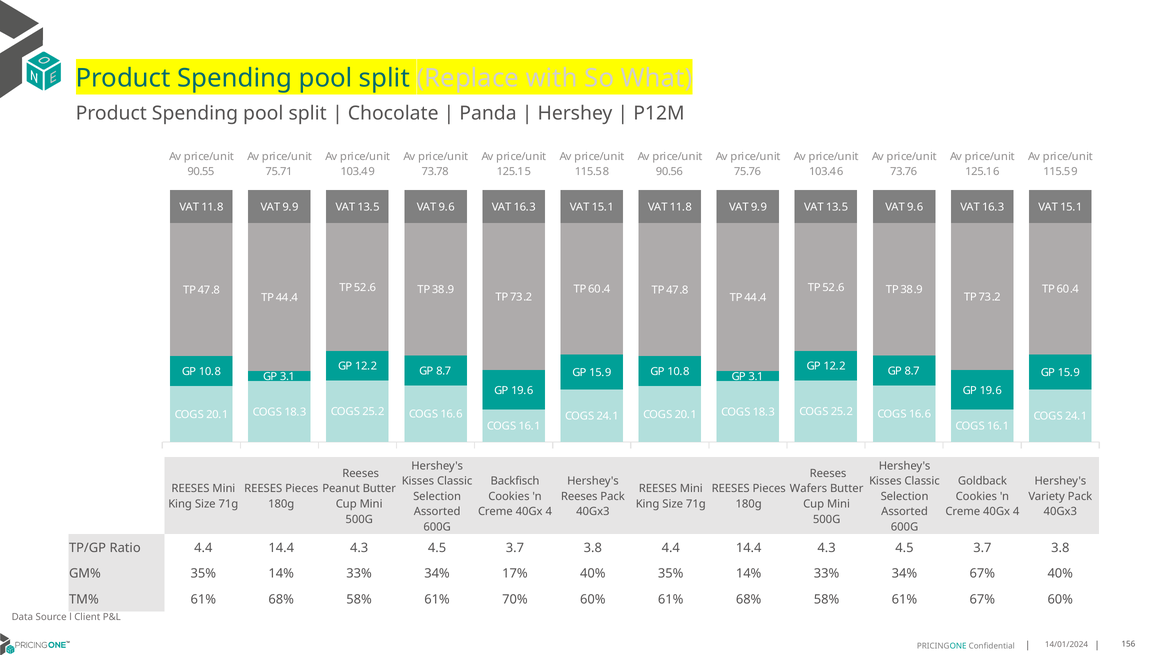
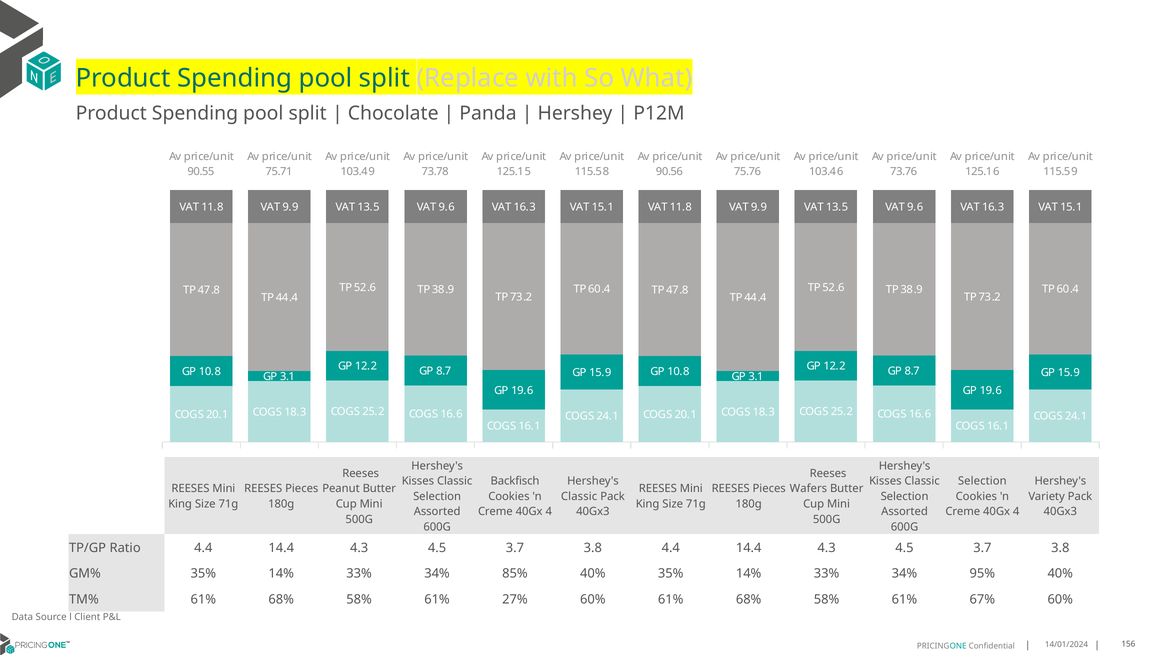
Goldback: Goldback -> Selection (982, 481)
Reeses: Reeses -> Classic (579, 496)
17%: 17% -> 85% (515, 573)
34% 67%: 67% -> 95% (982, 573)
70%: 70% -> 27% (515, 599)
